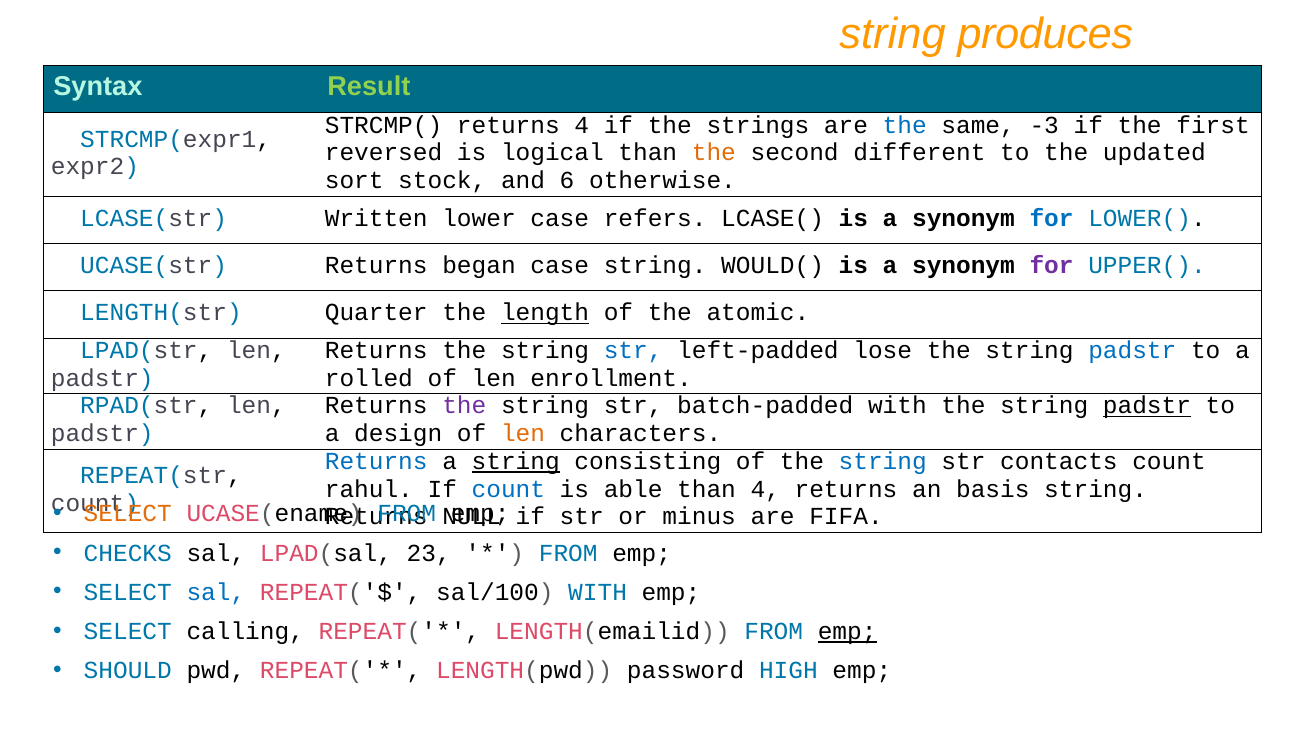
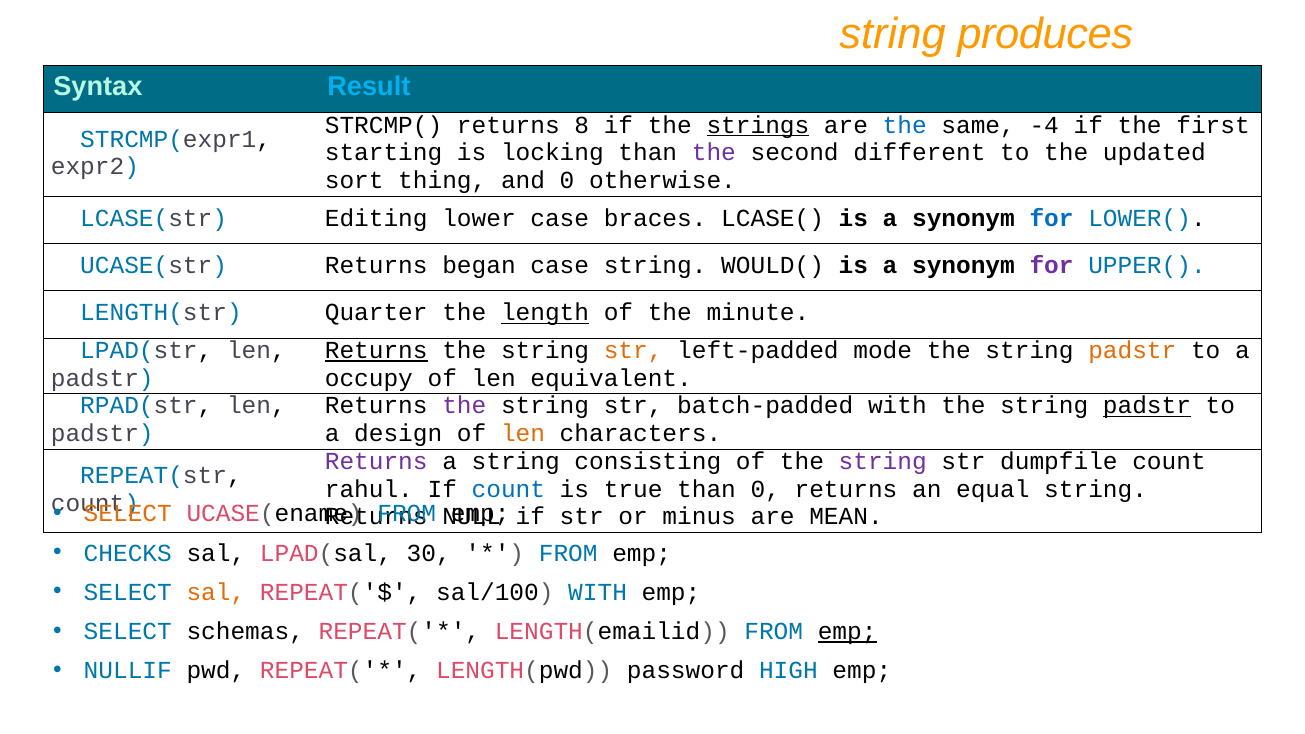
Result colour: light green -> light blue (369, 86)
returns 4: 4 -> 8 (582, 125)
strings underline: none -> present (758, 125)
-3: -3 -> -4 (1044, 125)
reversed: reversed -> starting (384, 153)
logical: logical -> locking (552, 153)
the colour: orange -> purple (714, 153)
stock: stock -> thing (442, 181)
and 6: 6 -> 0 (567, 181)
Written: Written -> Editing (376, 218)
refers: refers -> braces (655, 218)
atomic: atomic -> minute (758, 313)
Returns underline: none -> present (376, 350)
str colour: blue -> orange (633, 350)
lose: lose -> mode (883, 350)
padstr colour: blue -> orange (1132, 350)
rolled: rolled -> occupy (369, 378)
enrollment: enrollment -> equivalent (611, 378)
Returns colour: blue -> purple (376, 461)
string underline: present -> none (516, 461)
string colour: blue -> purple (883, 461)
contacts: contacts -> dumpfile (1059, 461)
able: able -> true (633, 489)
than 4: 4 -> 0 (765, 489)
basis: basis -> equal (993, 489)
FIFA: FIFA -> MEAN (846, 517)
23: 23 -> 30 (429, 553)
sal colour: blue -> orange (216, 592)
calling: calling -> schemas (245, 631)
SHOULD: SHOULD -> NULLIF (128, 671)
